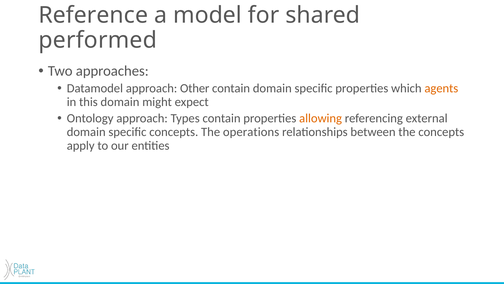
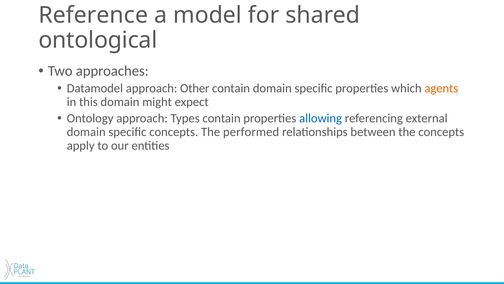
performed: performed -> ontological (98, 40)
allowing colour: orange -> blue (321, 118)
operations: operations -> performed (251, 132)
